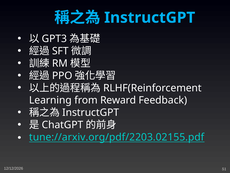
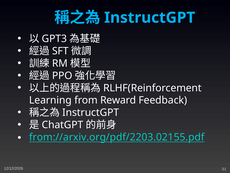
tune://arxiv.org/pdf/2203.02155.pdf: tune://arxiv.org/pdf/2203.02155.pdf -> from://arxiv.org/pdf/2203.02155.pdf (117, 137)
